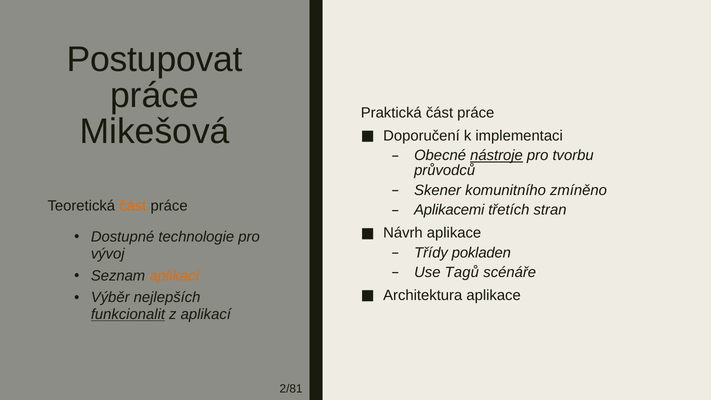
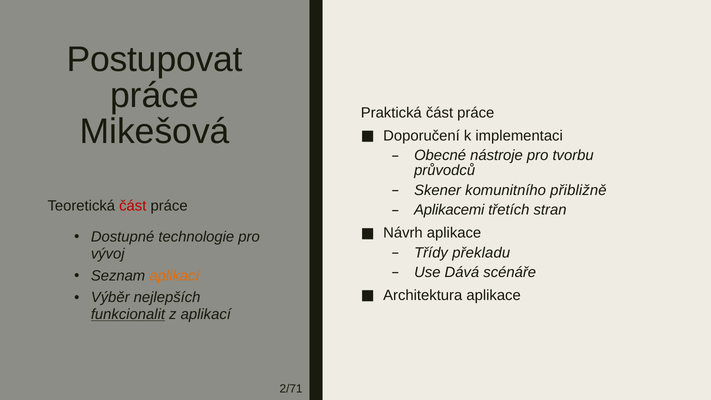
nástroje underline: present -> none (497, 155)
zmíněno: zmíněno -> přibližně (578, 190)
část colour: orange -> red (133, 206)
pokladen: pokladen -> překladu (481, 253)
Tagů: Tagů -> Dává (462, 272)
2/81: 2/81 -> 2/71 (291, 389)
